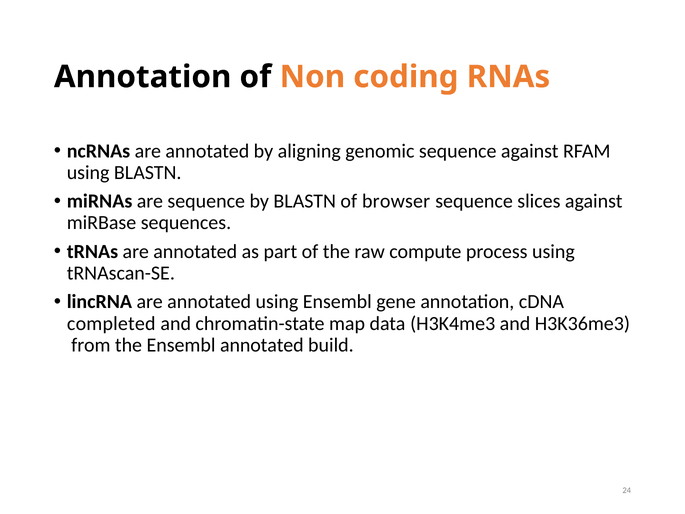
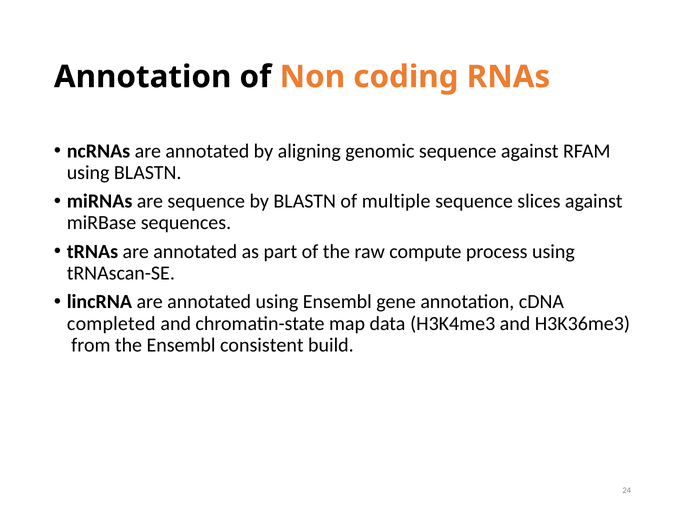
browser: browser -> multiple (396, 201)
Ensembl annotated: annotated -> consistent (262, 345)
